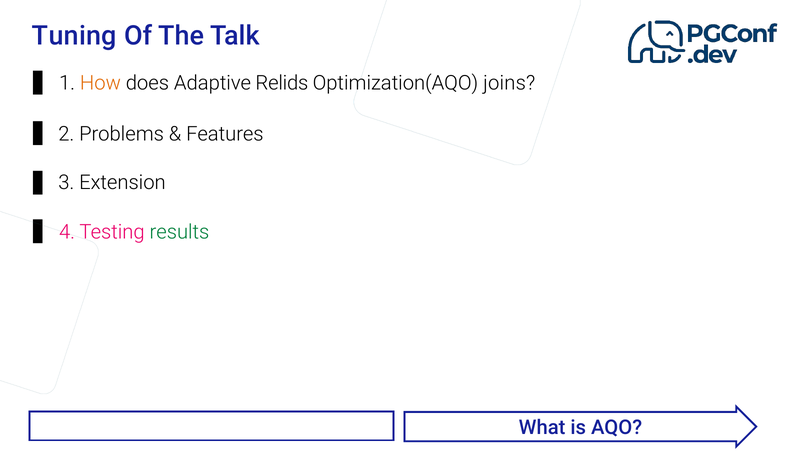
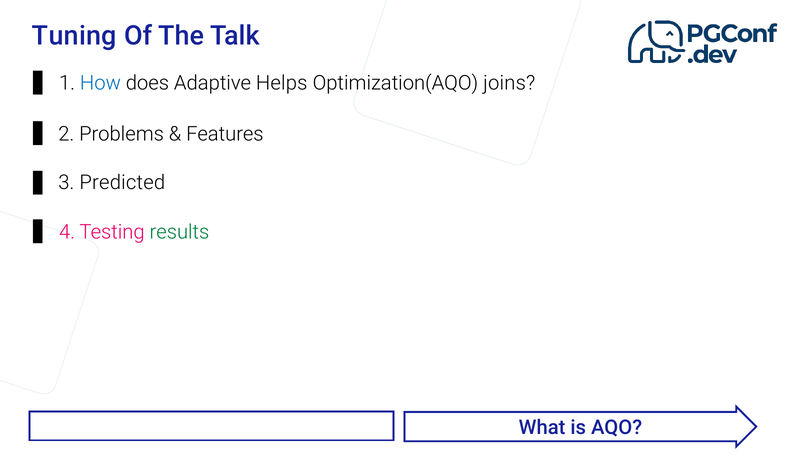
How colour: orange -> blue (100, 83)
Relids: Relids -> Helps (282, 83)
Extension: Extension -> Predicted (122, 183)
